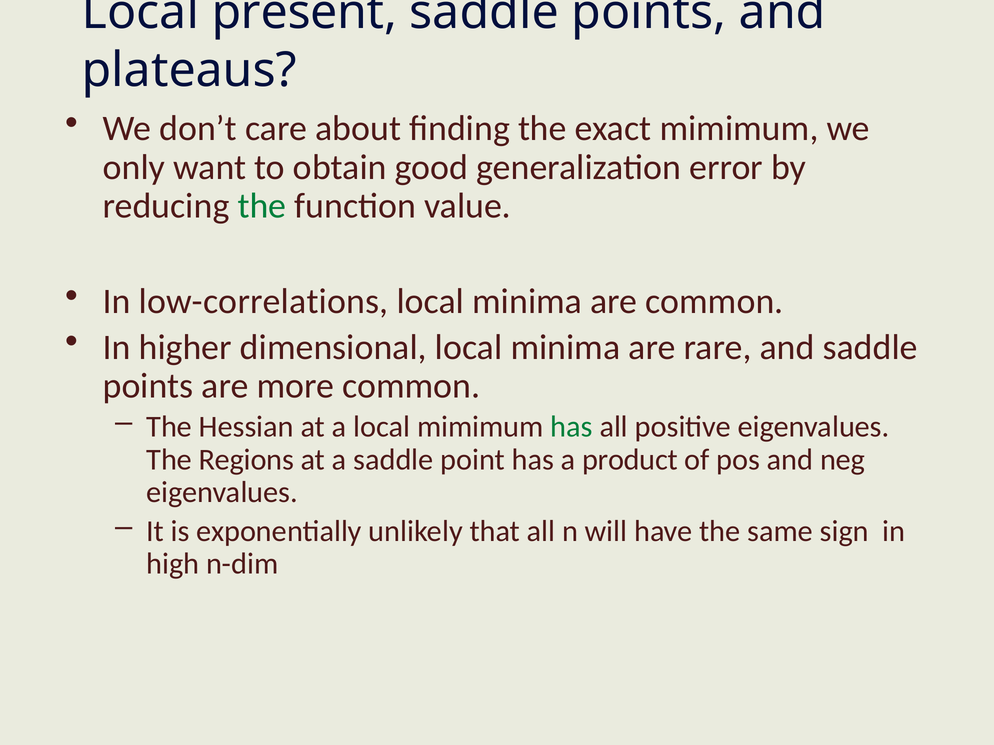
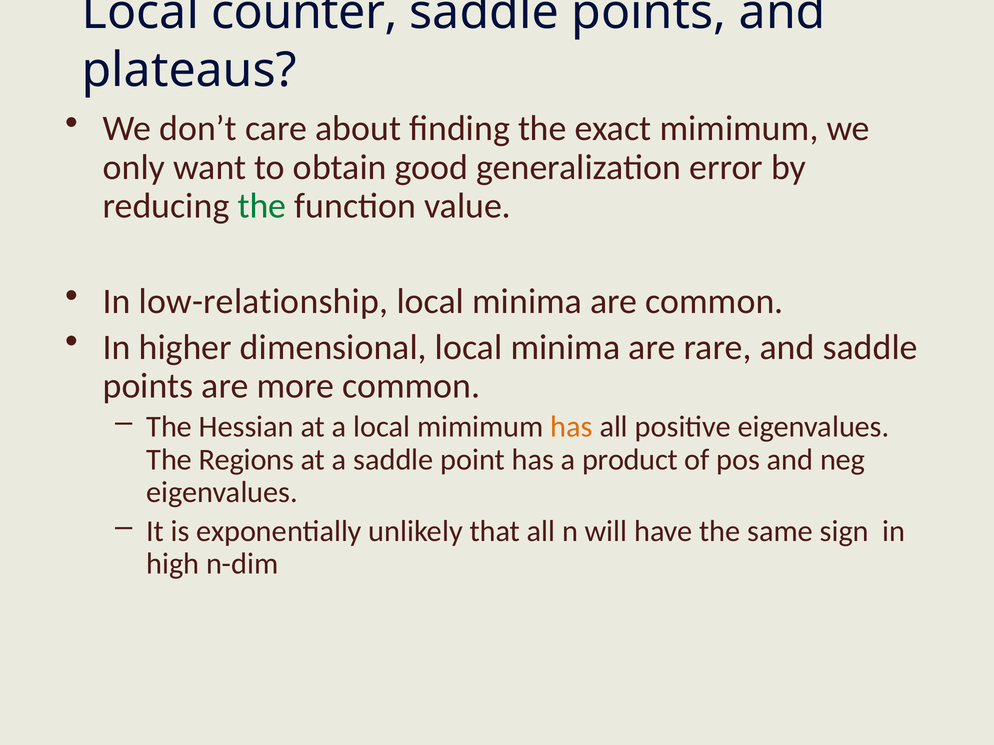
present: present -> counter (304, 12)
low-correlations: low-correlations -> low-relationship (264, 302)
has colour: green -> orange (572, 427)
